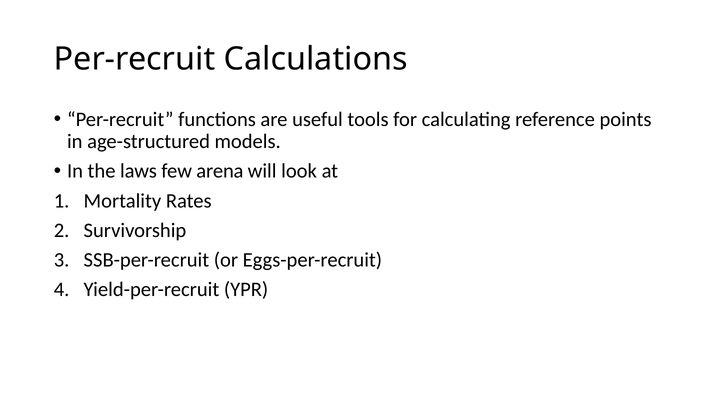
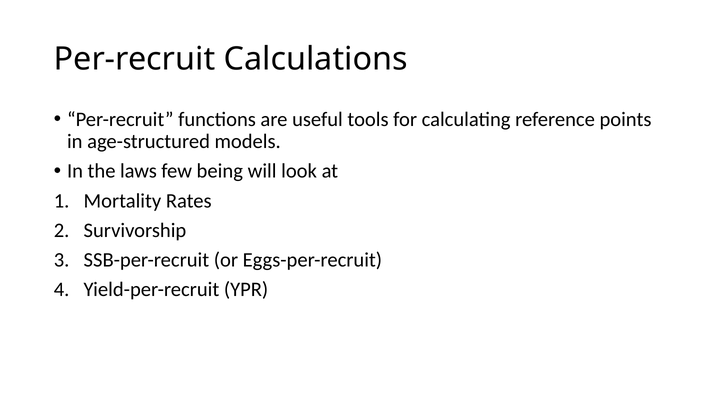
arena: arena -> being (220, 171)
